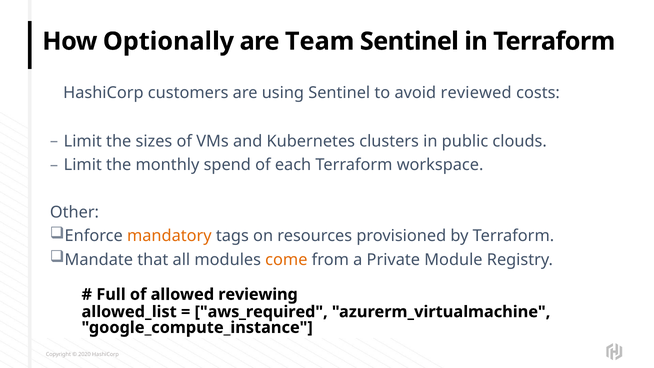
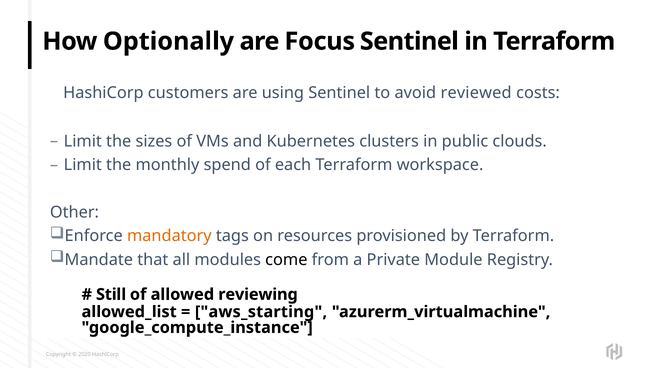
Team: Team -> Focus (320, 41)
come colour: orange -> black (286, 260)
Full: Full -> Still (111, 294)
aws_required: aws_required -> aws_starting (261, 312)
